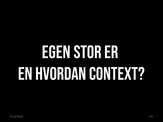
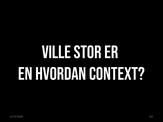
EGEN: EGEN -> VILLE (56, 52)
